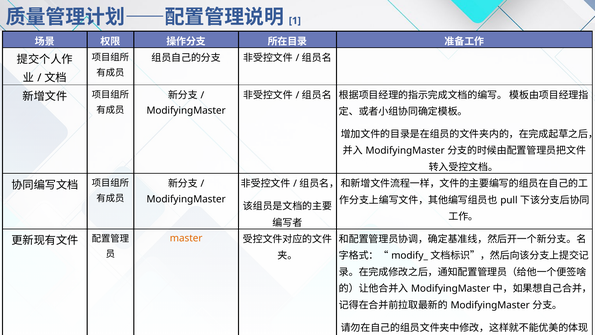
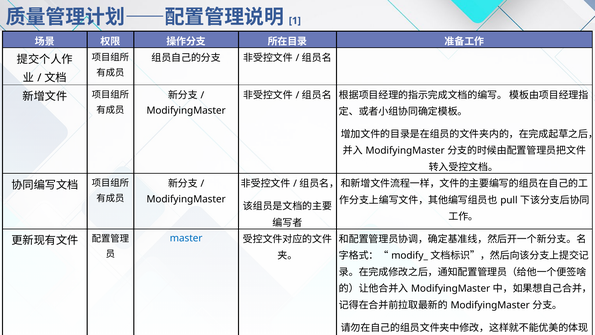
master colour: orange -> blue (186, 238)
